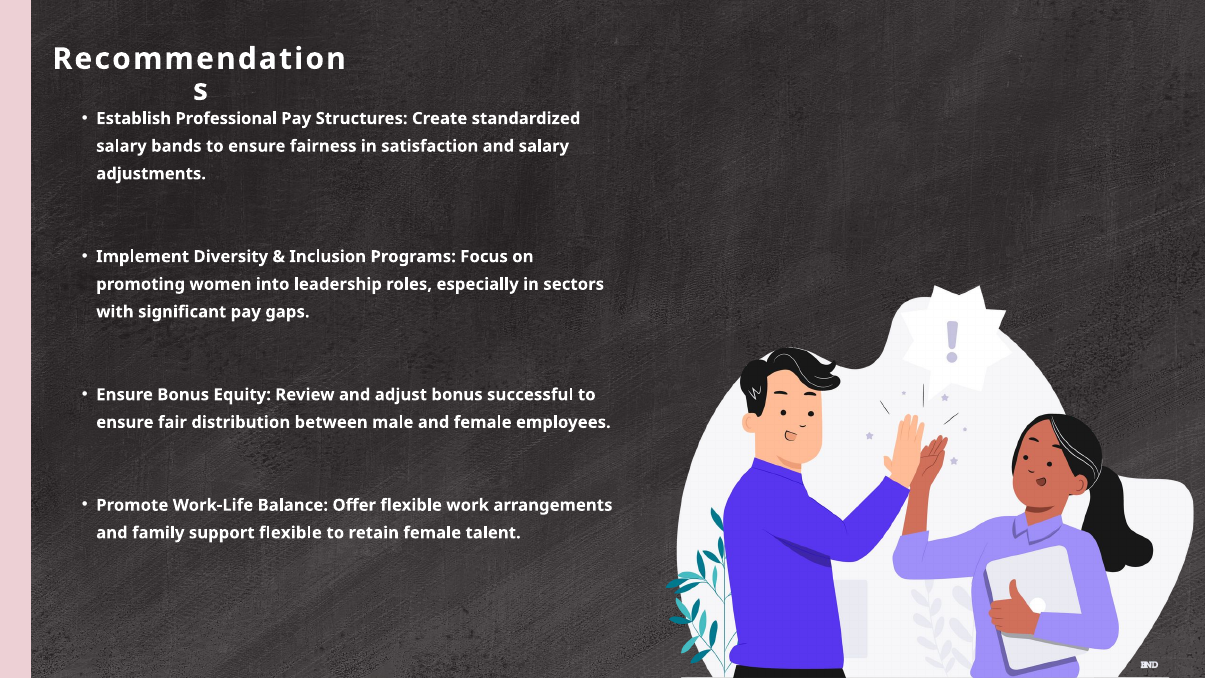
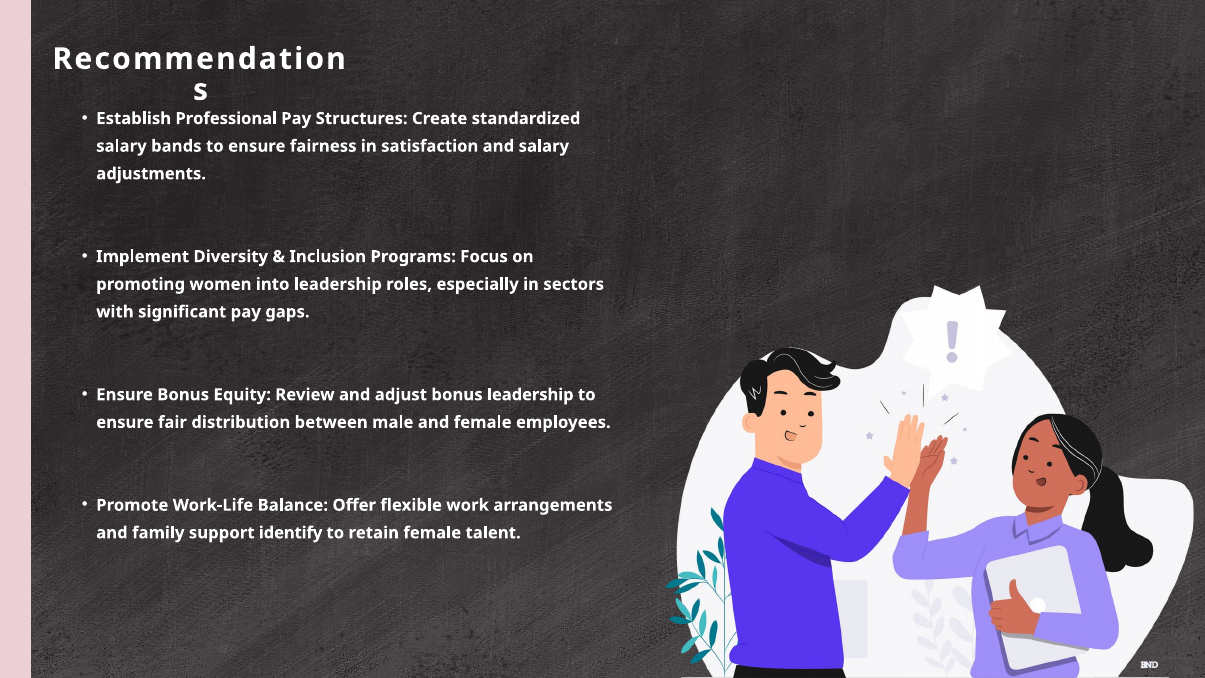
bonus successful: successful -> leadership (530, 395)
support flexible: flexible -> identify (291, 533)
